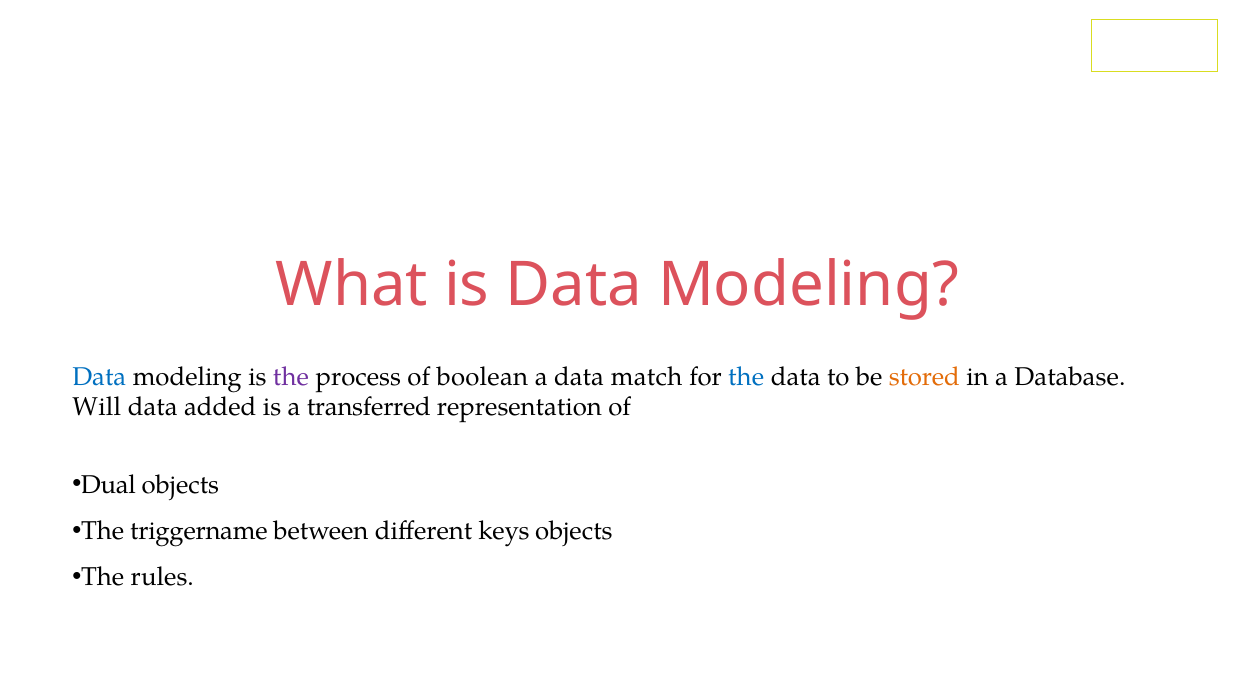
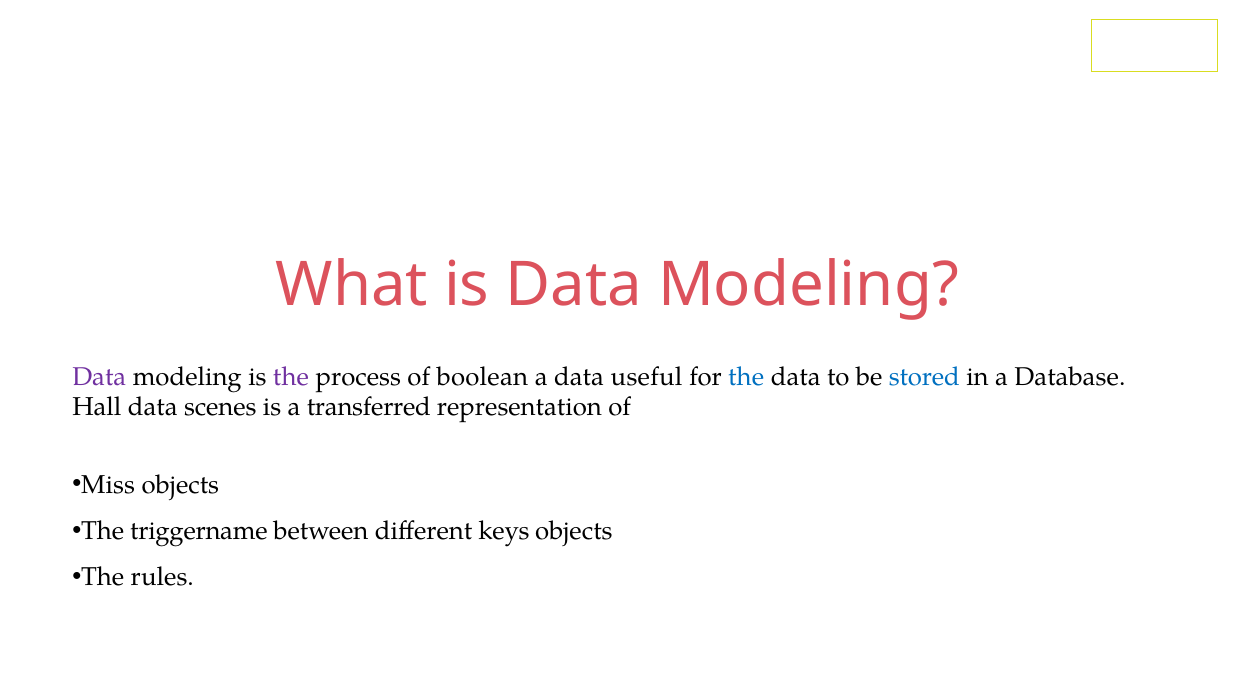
Data colour: blue -> purple (99, 376)
match: match -> useful (647, 376)
stored colour: orange -> blue (924, 376)
Will: Will -> Hall (97, 407)
added: added -> scenes (220, 407)
Dual: Dual -> Miss (108, 484)
